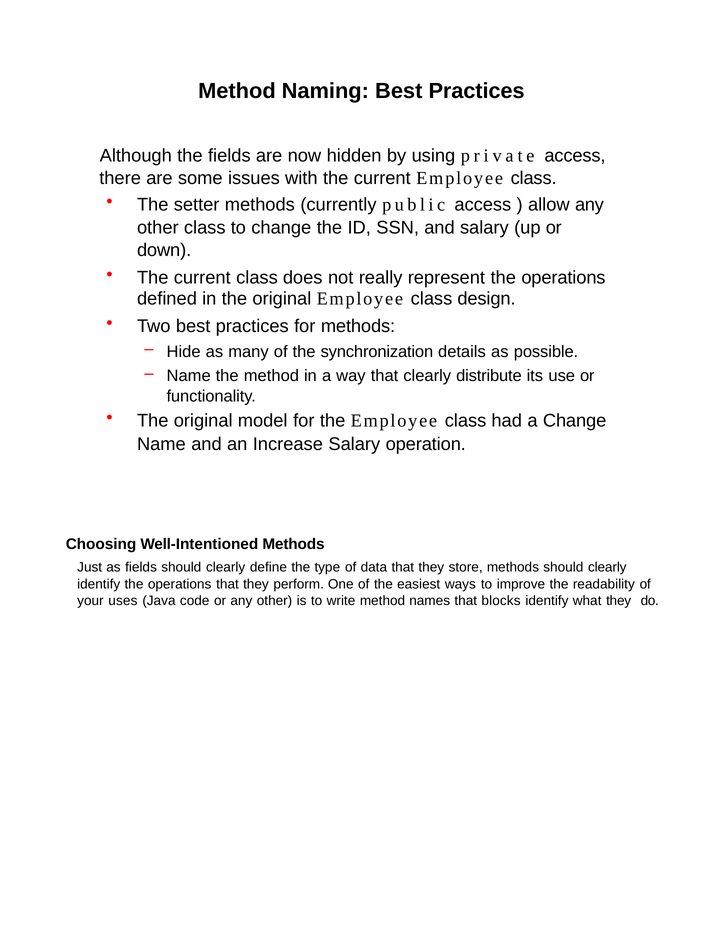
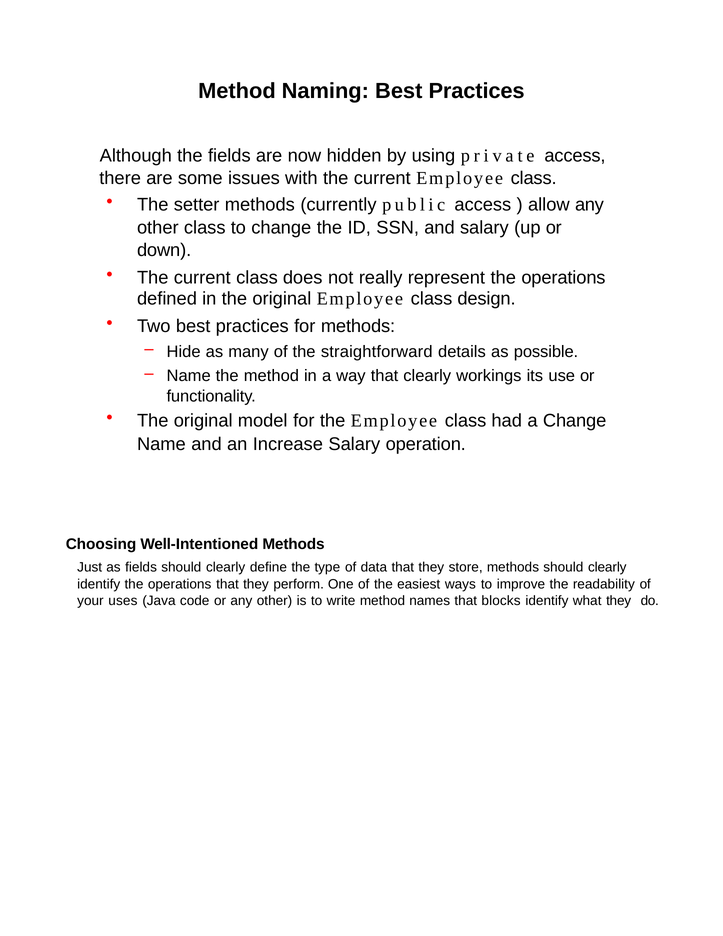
synchronization: synchronization -> straightforward (377, 352)
distribute: distribute -> workings (489, 376)
